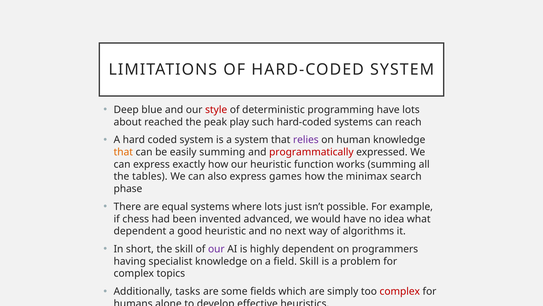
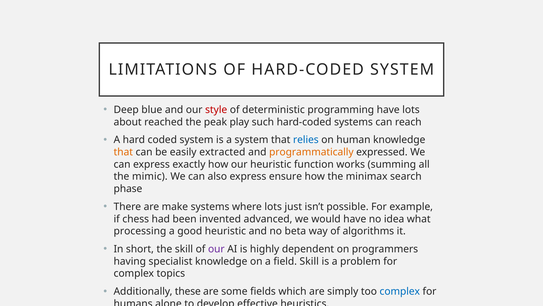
relies colour: purple -> blue (306, 140)
easily summing: summing -> extracted (222, 152)
programmatically colour: red -> orange (311, 152)
tables: tables -> mimic (150, 176)
games: games -> ensure (285, 176)
equal: equal -> make (175, 206)
dependent: dependent -> processing (140, 231)
next: next -> beta (295, 231)
tasks: tasks -> these (188, 291)
complex colour: red -> blue (400, 291)
